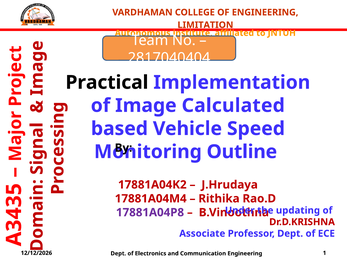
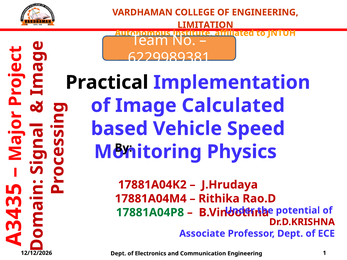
2817040404: 2817040404 -> 6229989381 (169, 58)
Outline: Outline -> Physics (242, 152)
updating: updating -> potential (298, 211)
17881A04P8 colour: purple -> green (150, 213)
